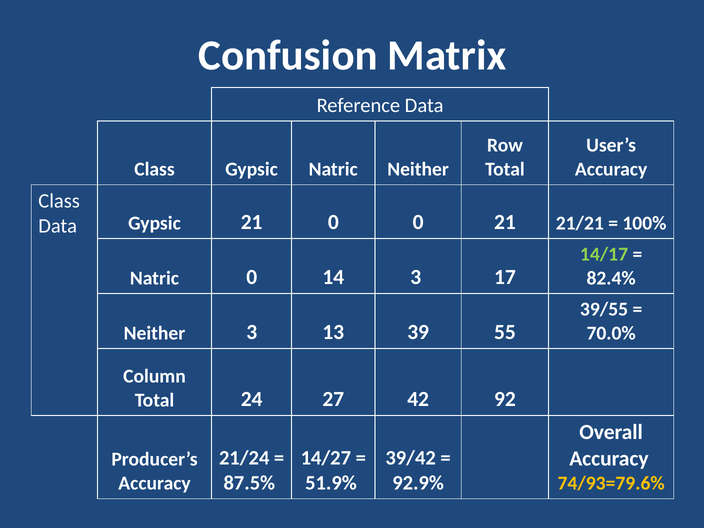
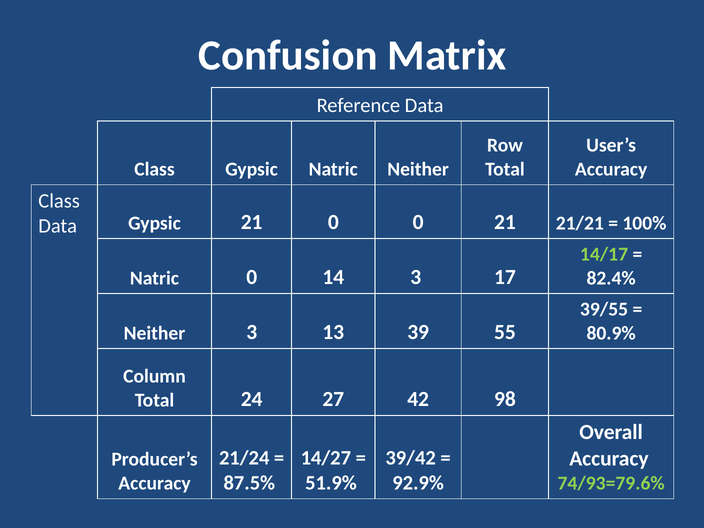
70.0%: 70.0% -> 80.9% (611, 333)
92: 92 -> 98 (505, 399)
74/93=79.6% colour: yellow -> light green (611, 483)
